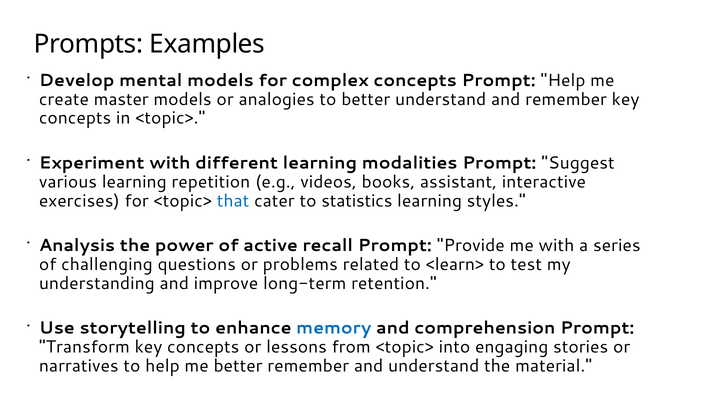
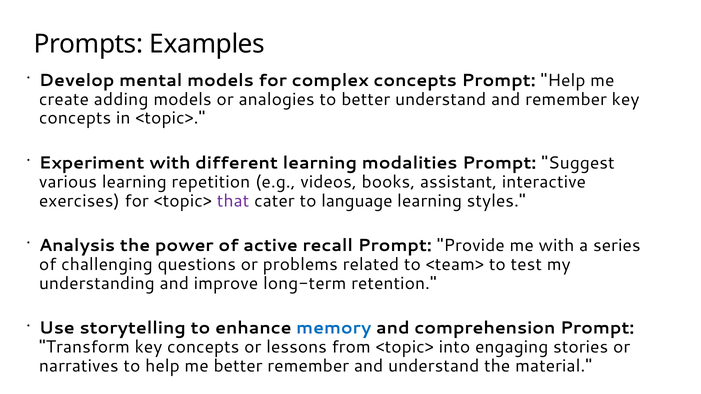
master: master -> adding (121, 99)
that colour: blue -> purple (233, 201)
statistics: statistics -> language (357, 201)
<learn>: <learn> -> <team> (455, 265)
